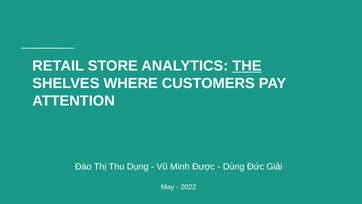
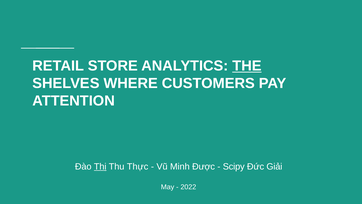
Thị underline: none -> present (100, 166)
Dụng: Dụng -> Thực (138, 166)
Dùng: Dùng -> Scipy (234, 166)
